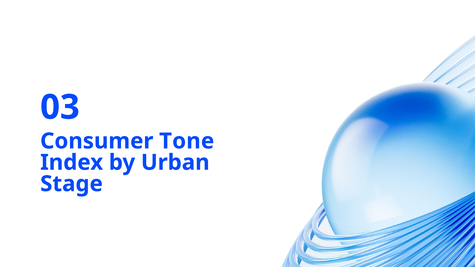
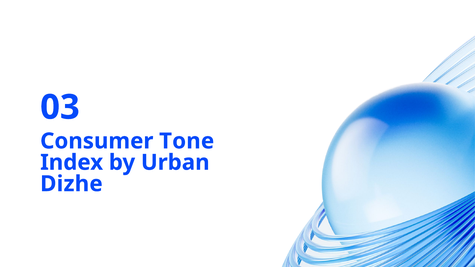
Stage: Stage -> Dizhe (71, 184)
